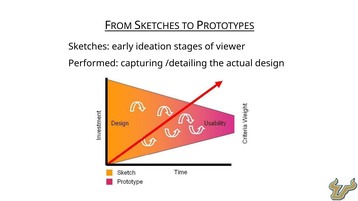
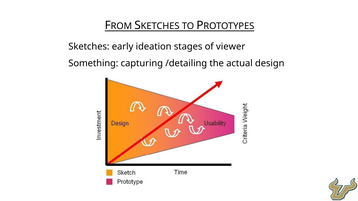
Performed: Performed -> Something (93, 63)
